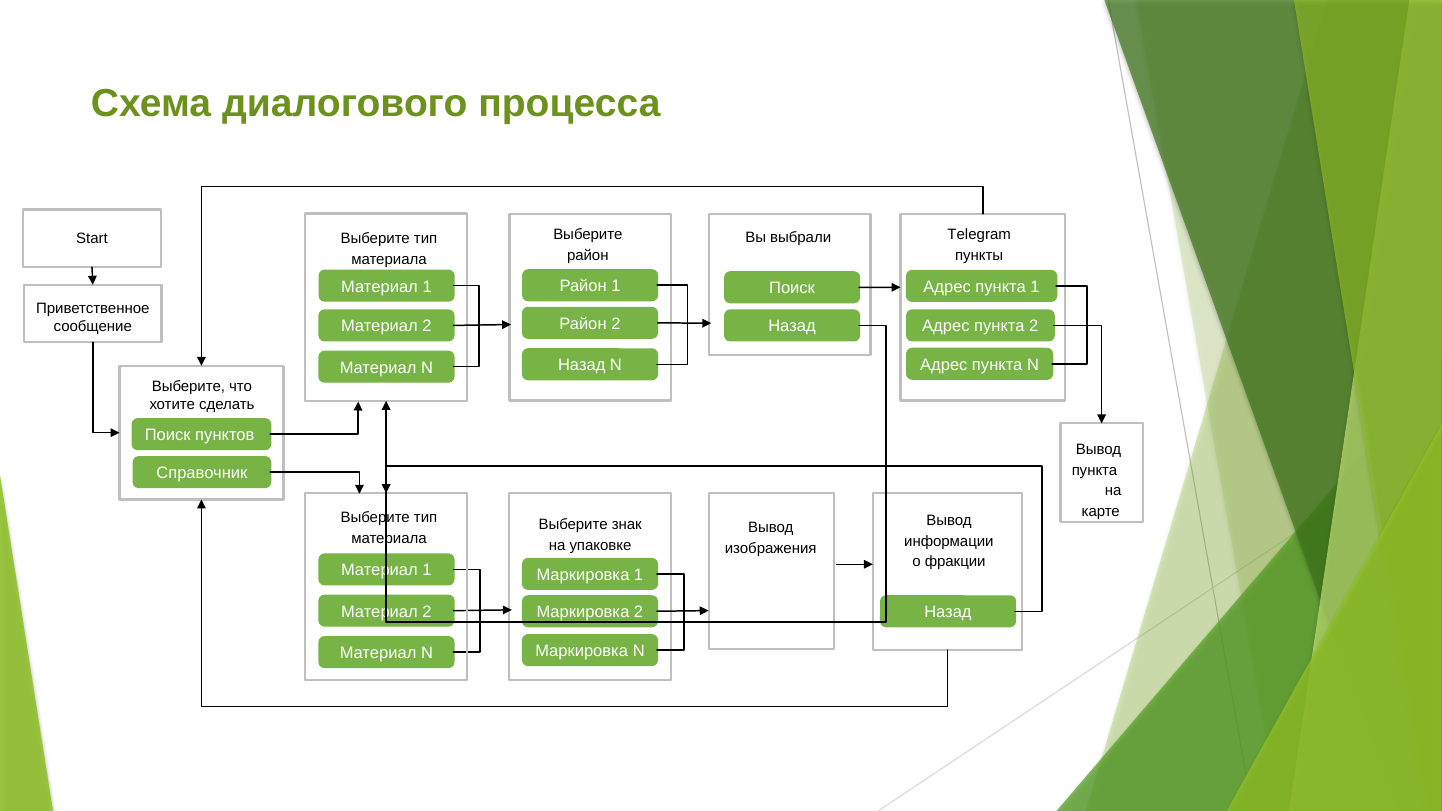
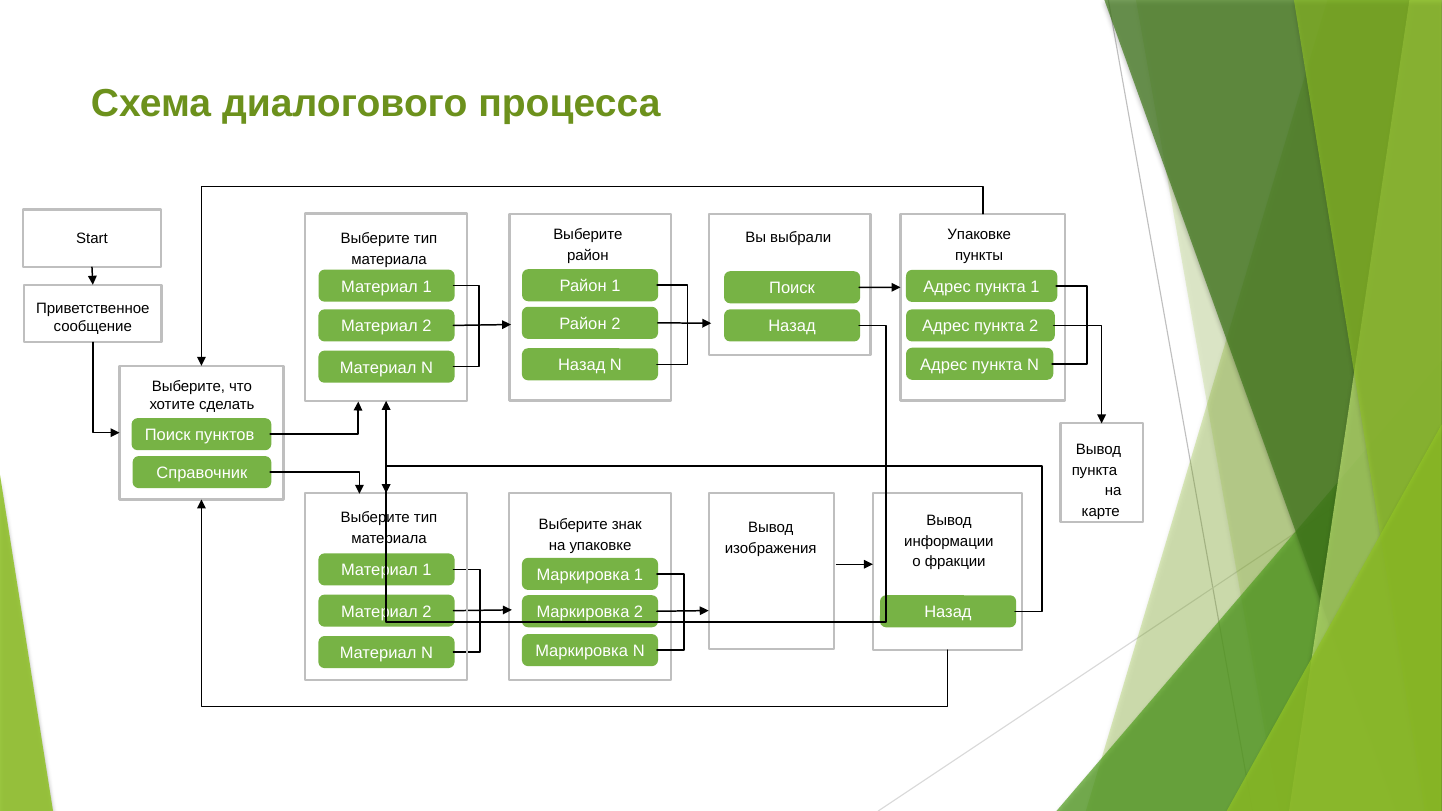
Telegram: Telegram -> Упаковке (979, 235)
